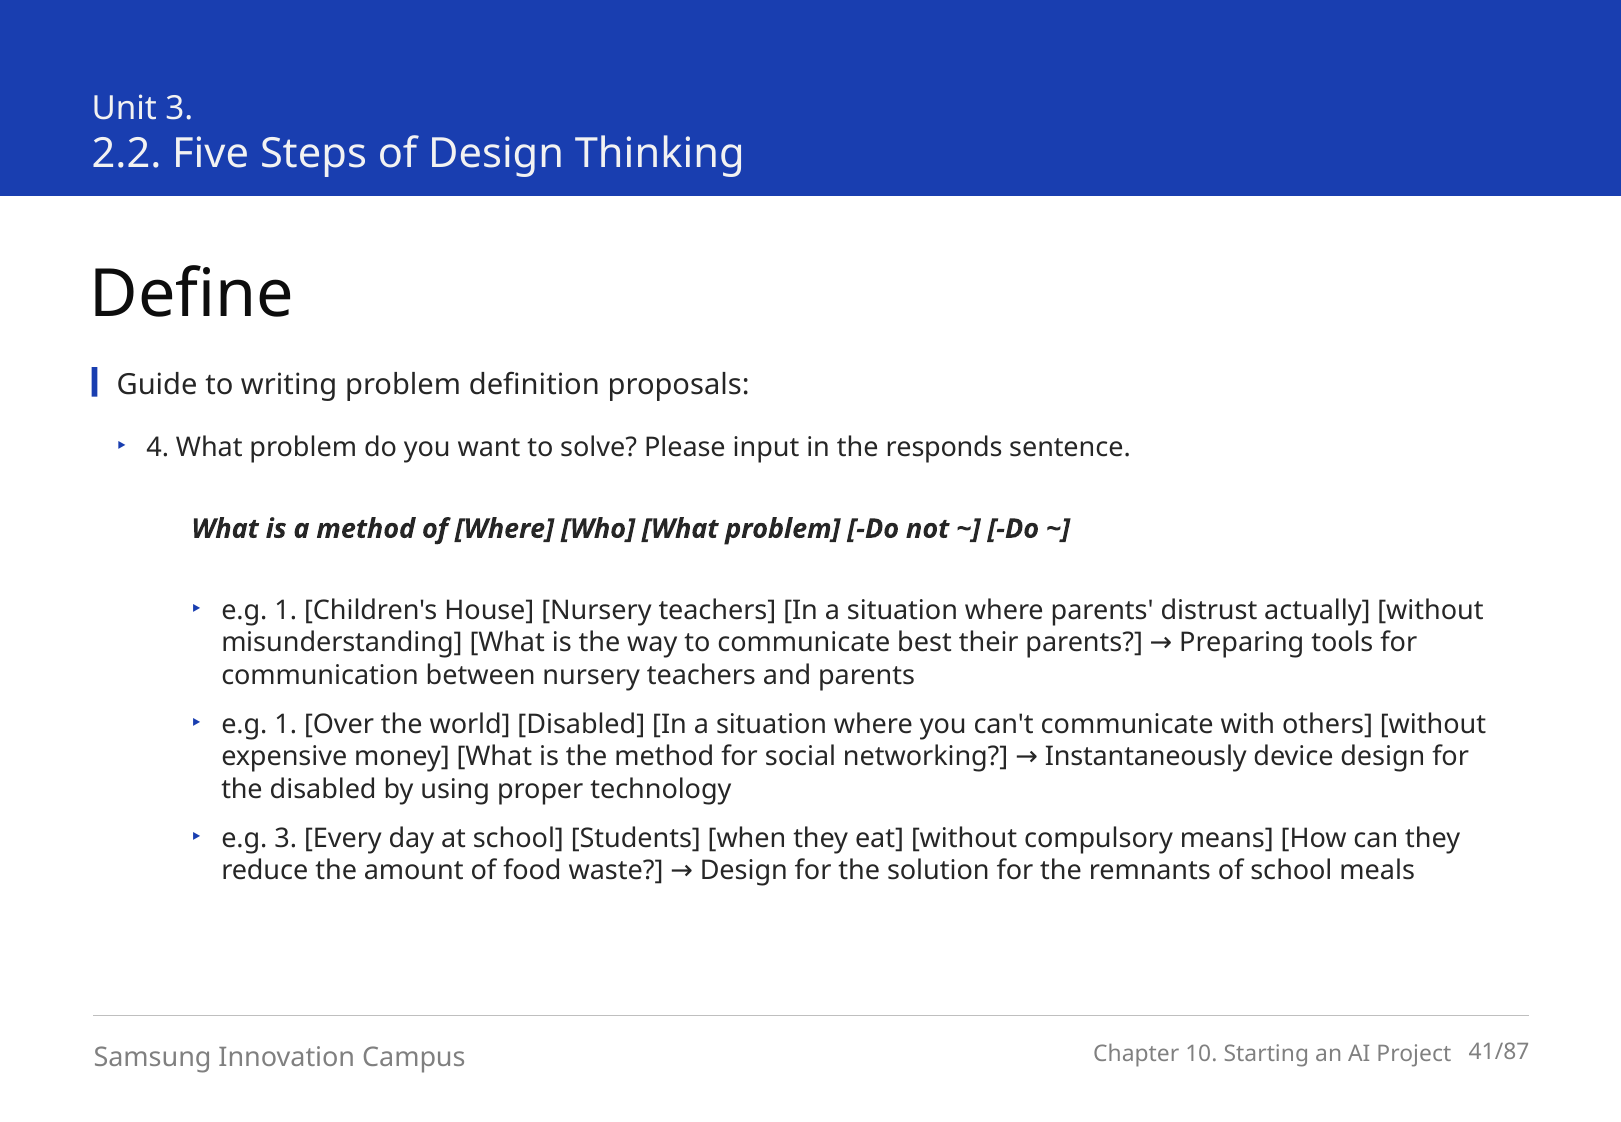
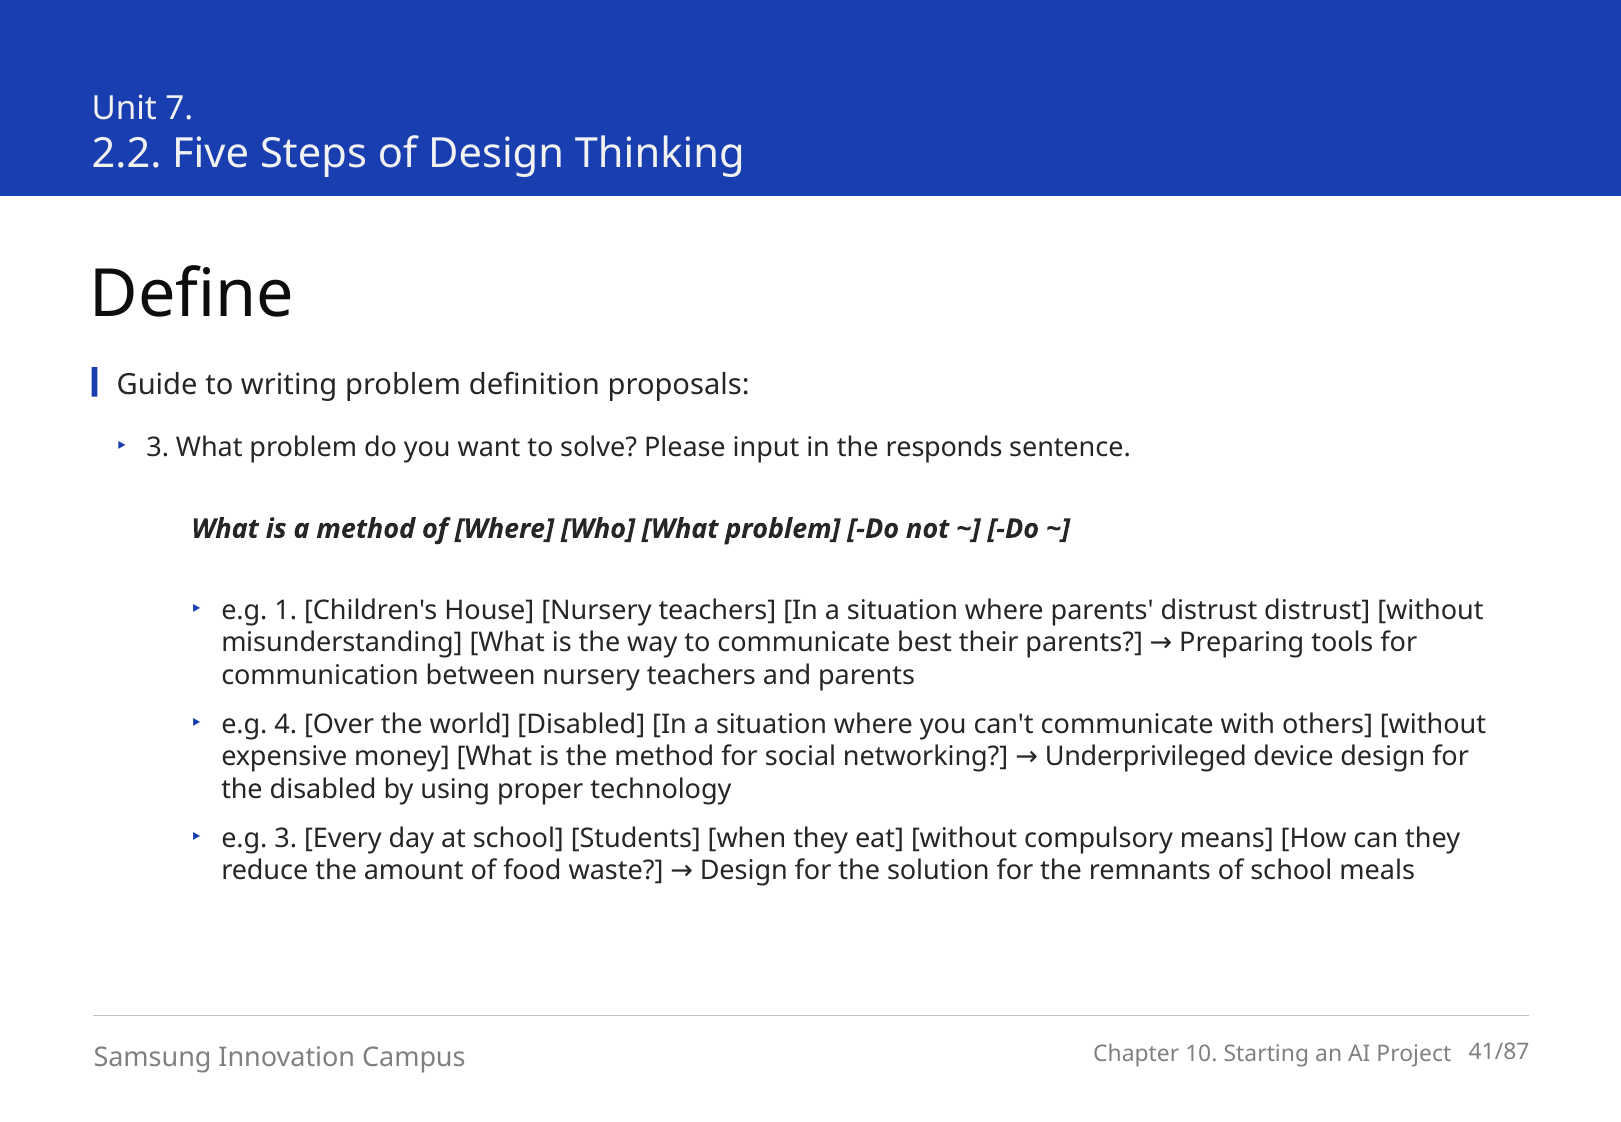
Unit 3: 3 -> 7 (179, 108)
4: 4 -> 3 (158, 448)
distrust actually: actually -> distrust (1317, 611)
1: 1 -> 4 (286, 725)
Instantaneously: Instantaneously -> Underprivileged (1146, 757)
